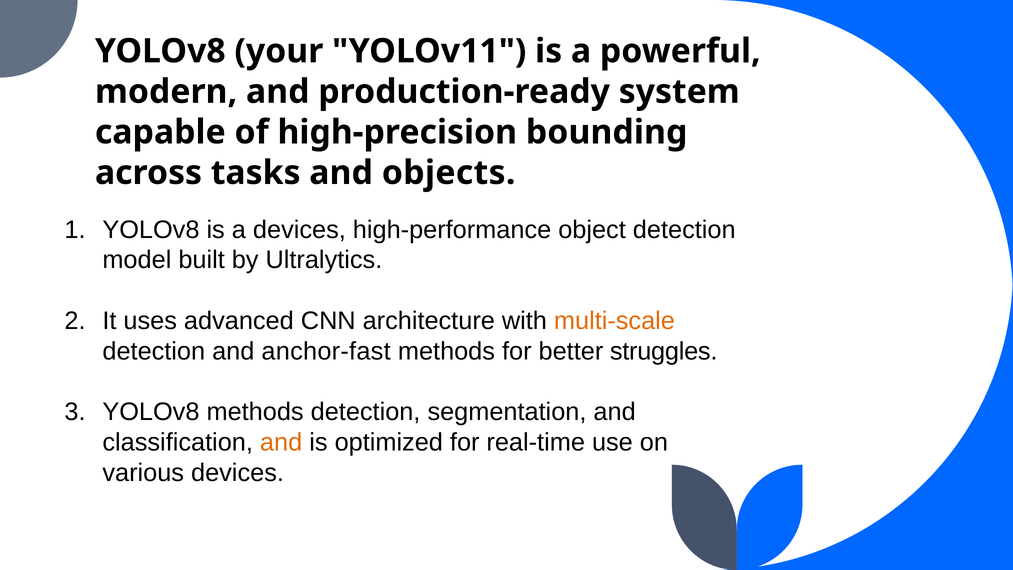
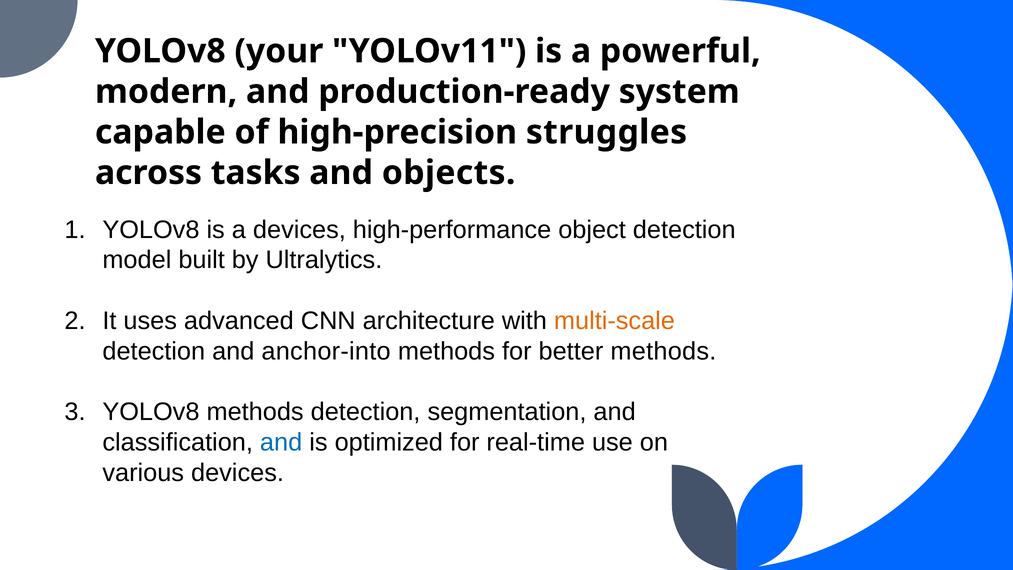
bounding: bounding -> struggles (606, 132)
anchor-fast: anchor-fast -> anchor-into (326, 351)
better struggles: struggles -> methods (663, 351)
and colour: orange -> blue (281, 442)
